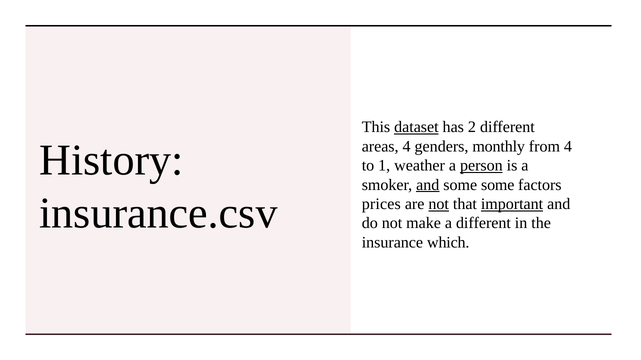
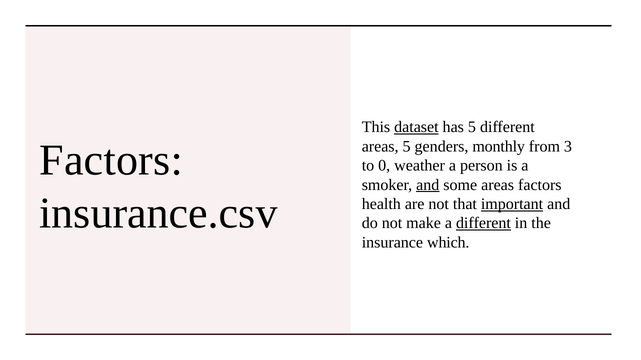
has 2: 2 -> 5 (472, 127)
areas 4: 4 -> 5 (407, 147)
from 4: 4 -> 3 (568, 147)
History: History -> Factors (111, 161)
1: 1 -> 0 (384, 166)
person underline: present -> none (481, 166)
some some: some -> areas (498, 185)
prices: prices -> health (381, 204)
not underline: present -> none (439, 204)
different underline: none -> present (483, 223)
